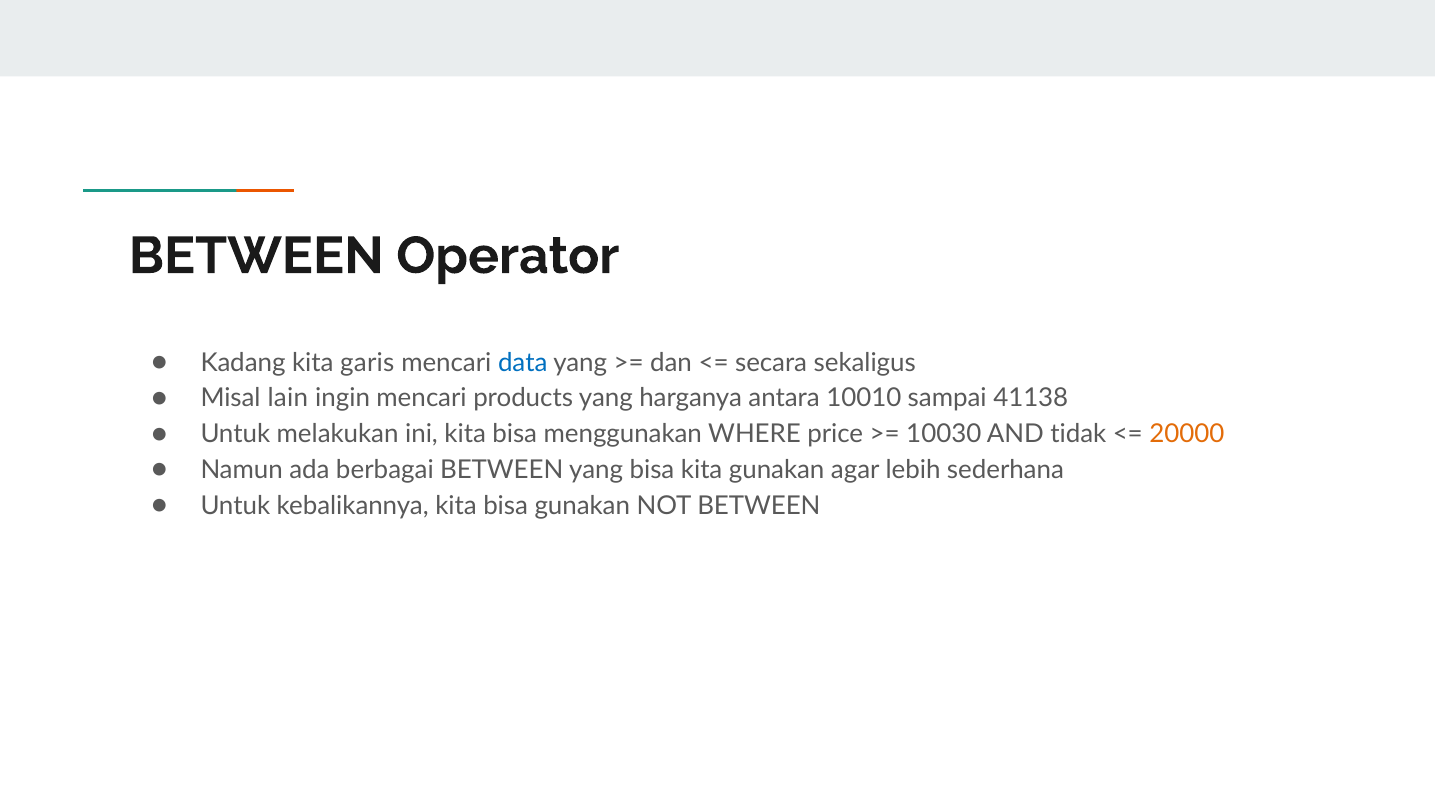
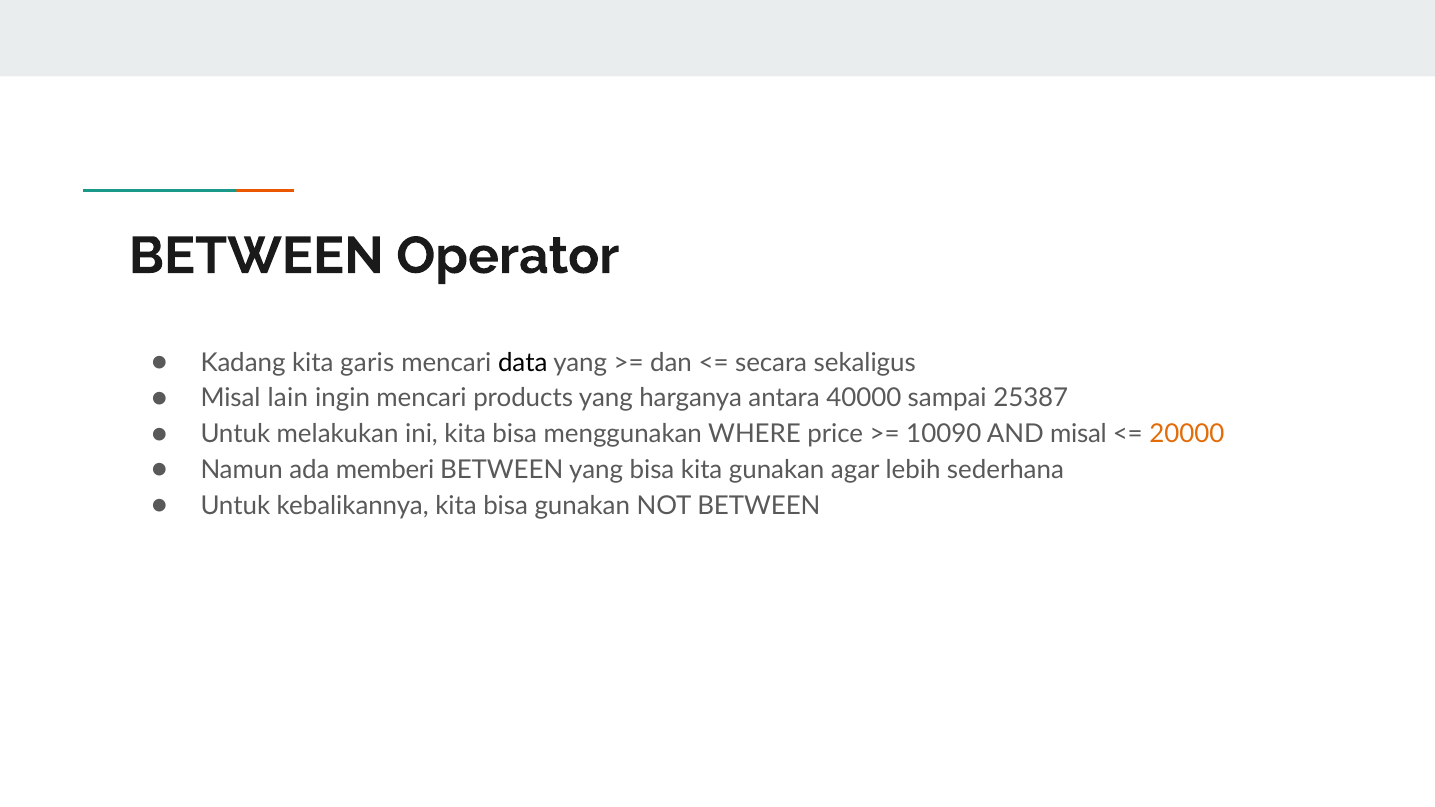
data colour: blue -> black (523, 363)
10010: 10010 -> 40000 (864, 398)
41138: 41138 -> 25387 (1031, 398)
10030: 10030 -> 10090 (944, 434)
AND tidak: tidak -> misal (1078, 434)
berbagai: berbagai -> memberi (385, 470)
